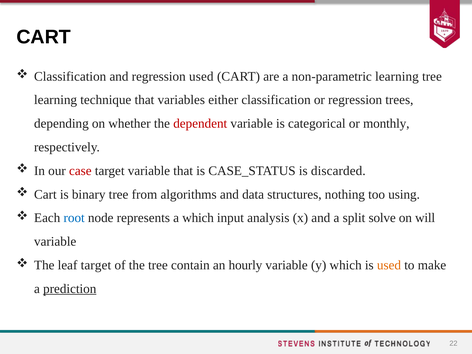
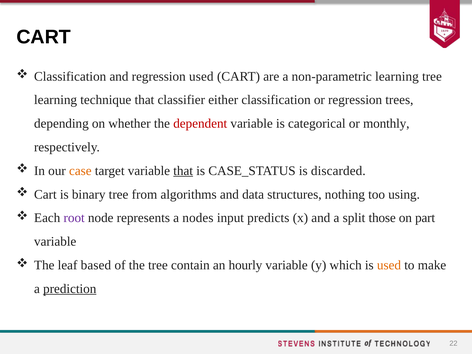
variables: variables -> classifier (181, 100)
case colour: red -> orange (80, 171)
that underline: none -> present (183, 171)
root colour: blue -> purple (74, 218)
a which: which -> nodes (198, 218)
analysis: analysis -> predicts (268, 218)
solve: solve -> those (382, 218)
will: will -> part (425, 218)
leaf target: target -> based (96, 265)
